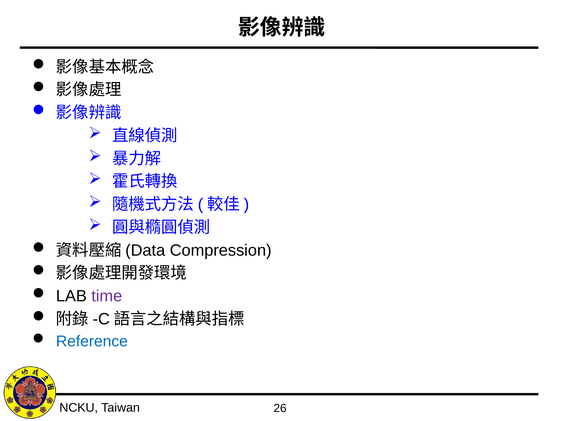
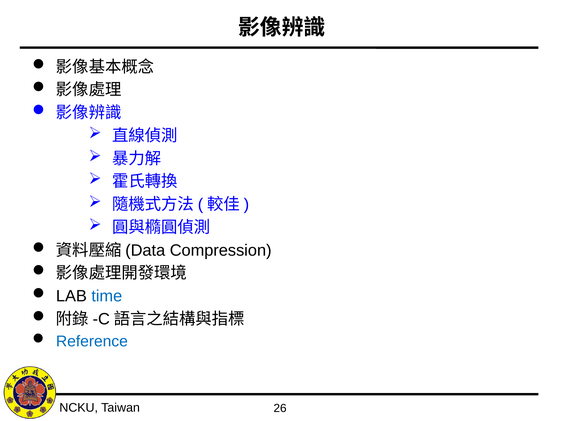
time colour: purple -> blue (107, 296)
